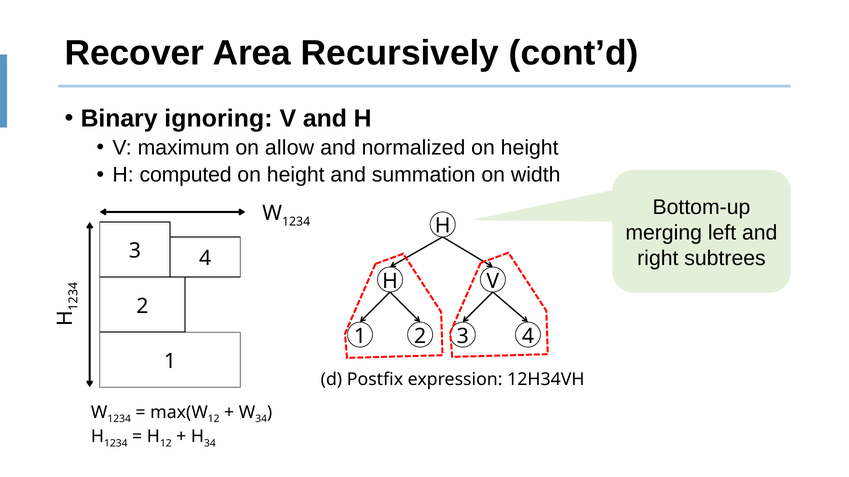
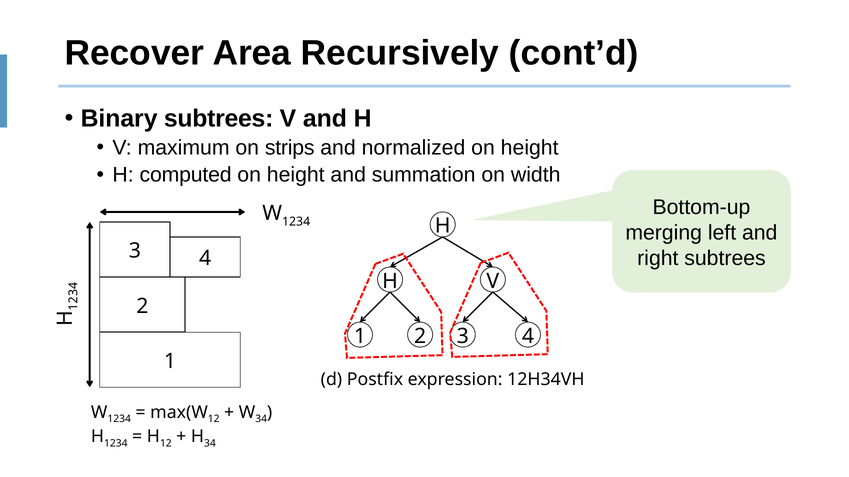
Binary ignoring: ignoring -> subtrees (219, 119)
allow: allow -> strips (290, 148)
